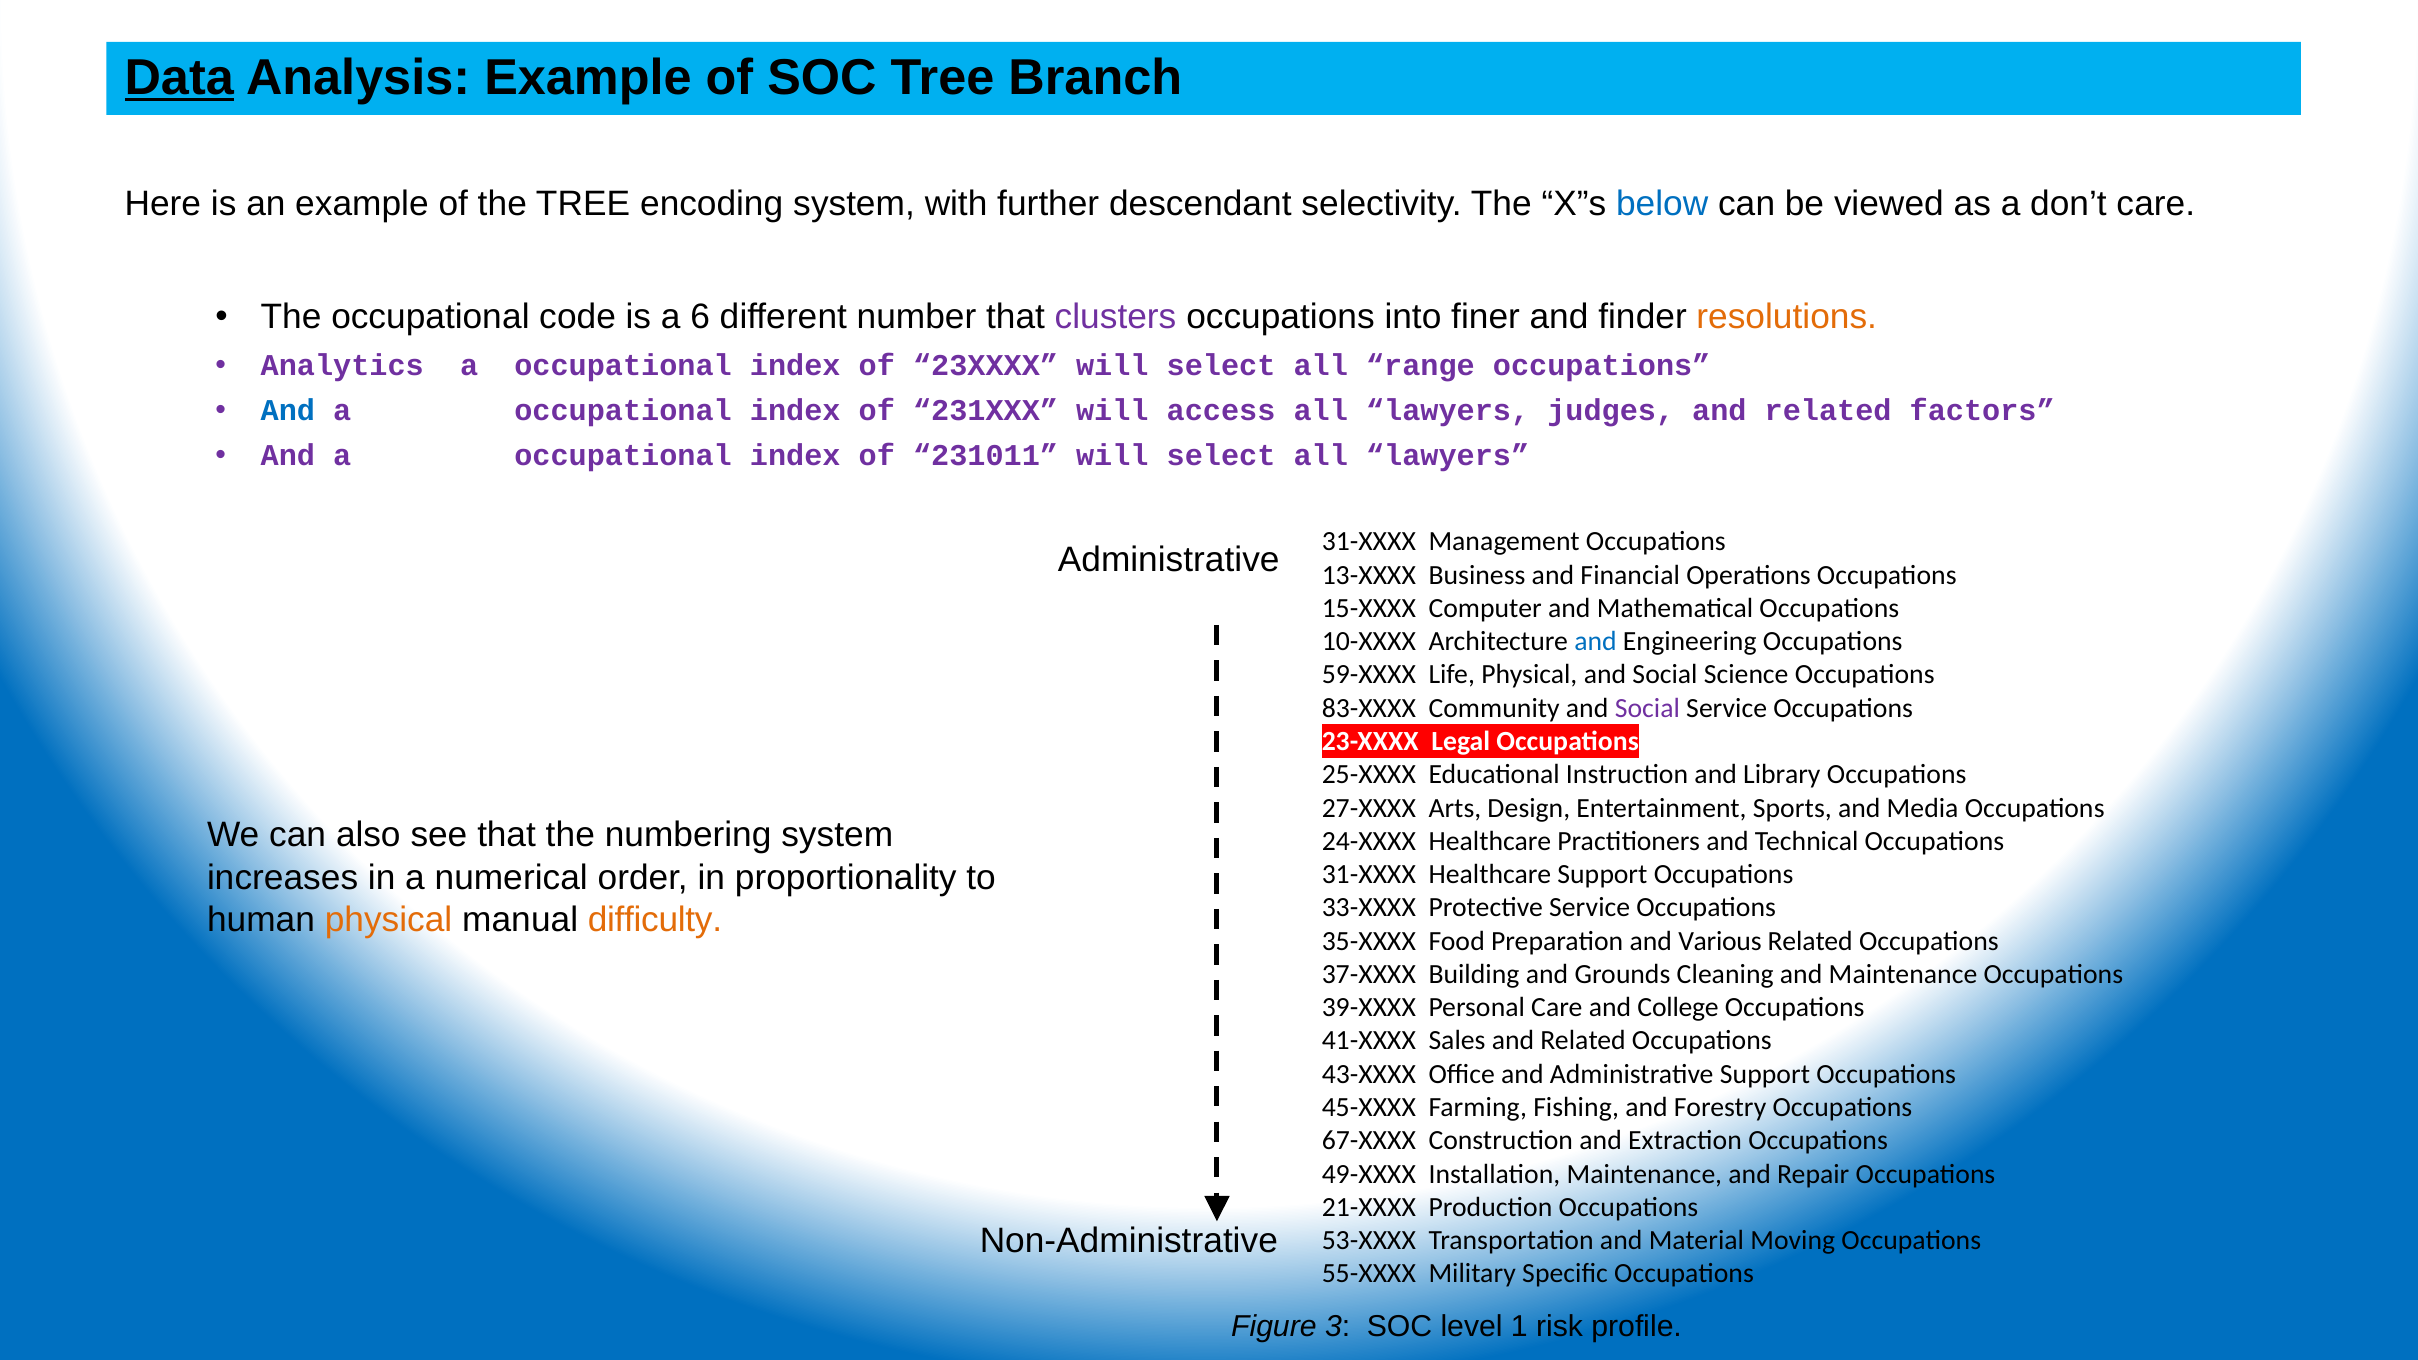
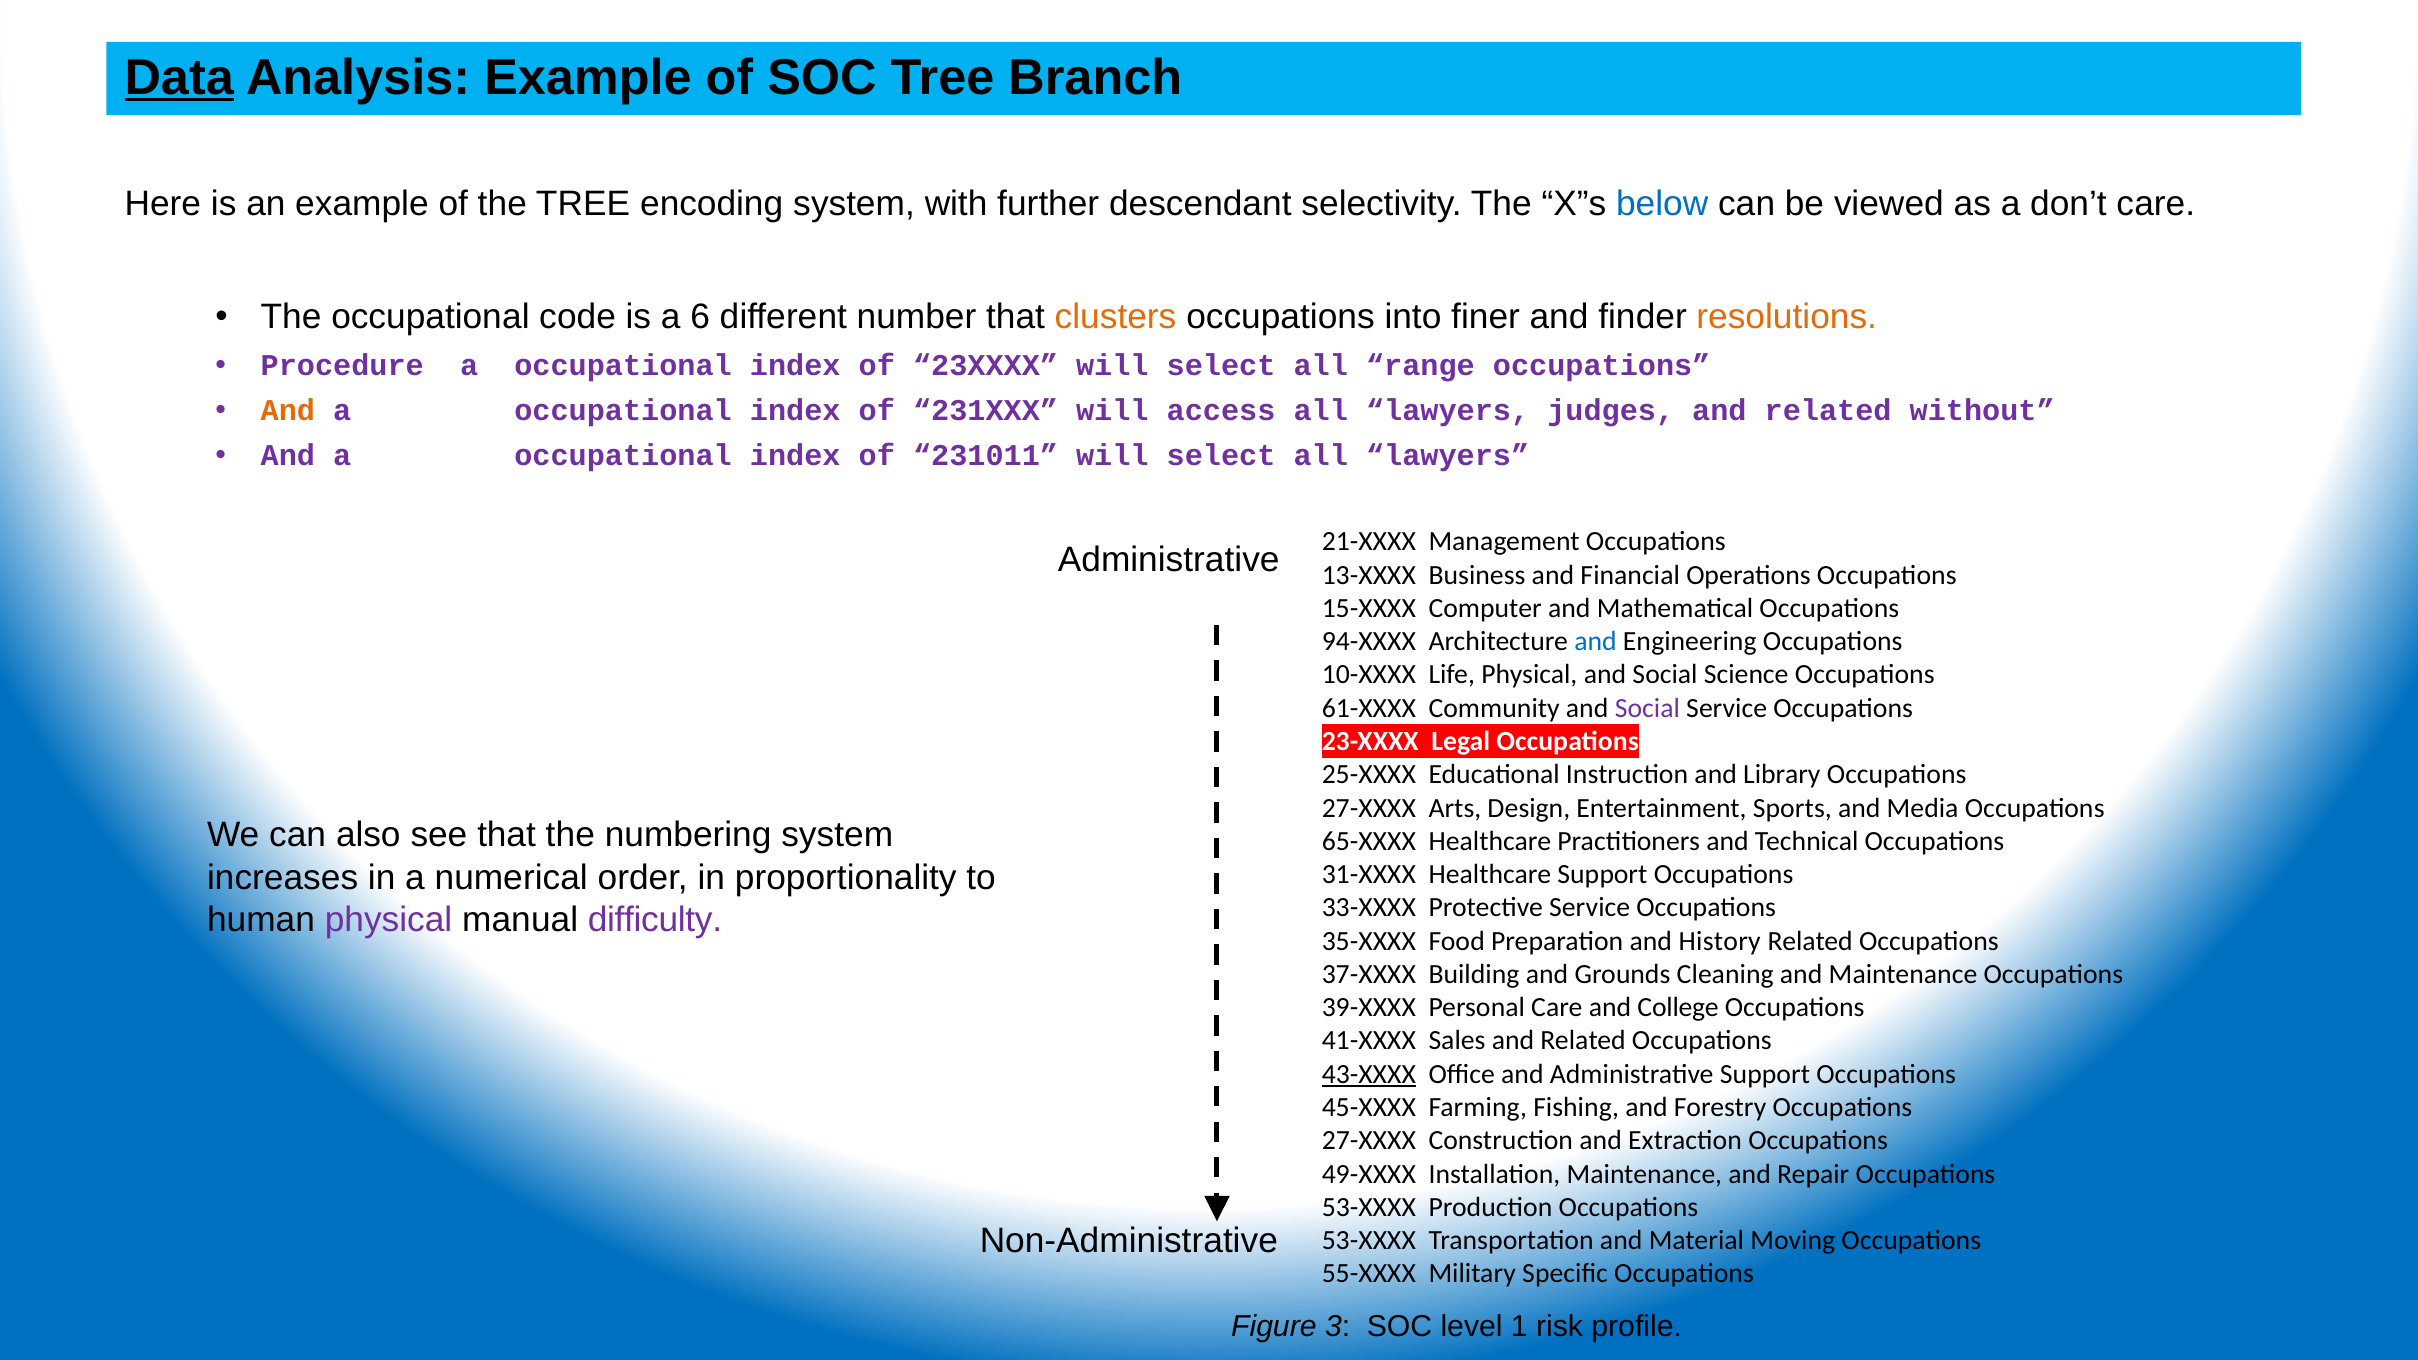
clusters colour: purple -> orange (1116, 317)
Analytics: Analytics -> Procedure (342, 365)
And colour: blue -> orange (288, 411)
factors: factors -> without (1982, 411)
31-XXXX: 31-XXXX -> 21-XXXX (1369, 542)
10-XXXX: 10-XXXX -> 94-XXXX (1369, 642)
59-XXXX: 59-XXXX -> 10-XXXX (1369, 675)
83-XXXX: 83-XXXX -> 61-XXXX (1369, 708)
24-XXXX: 24-XXXX -> 65-XXXX (1369, 841)
physical colour: orange -> purple (389, 920)
difficulty colour: orange -> purple (655, 920)
Various: Various -> History (1720, 941)
43-XXXX underline: none -> present (1369, 1074)
67-XXXX: 67-XXXX -> 27-XXXX (1369, 1141)
21-XXXX: 21-XXXX -> 53-XXXX (1369, 1207)
